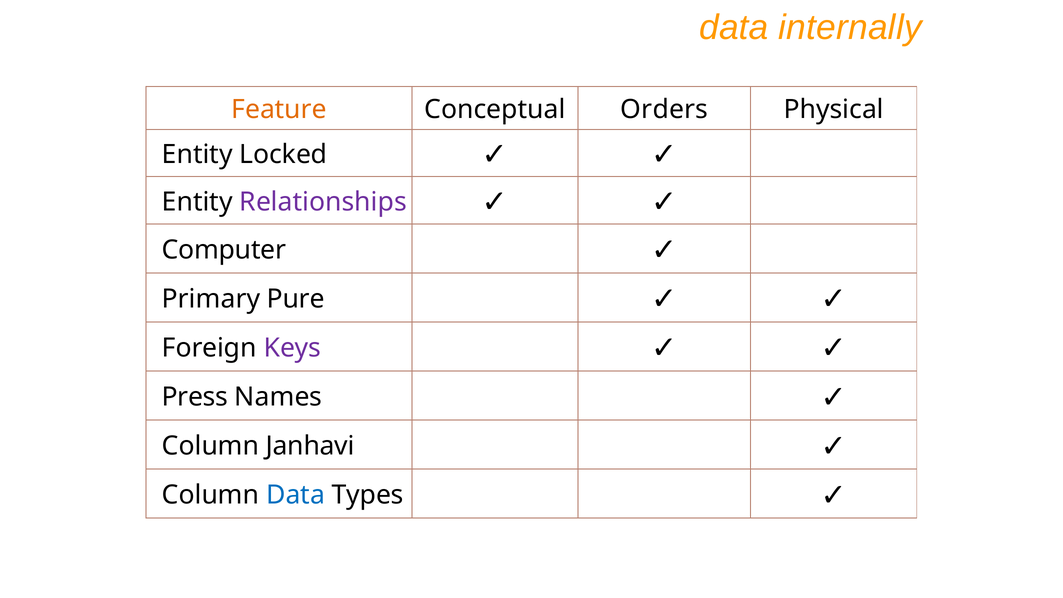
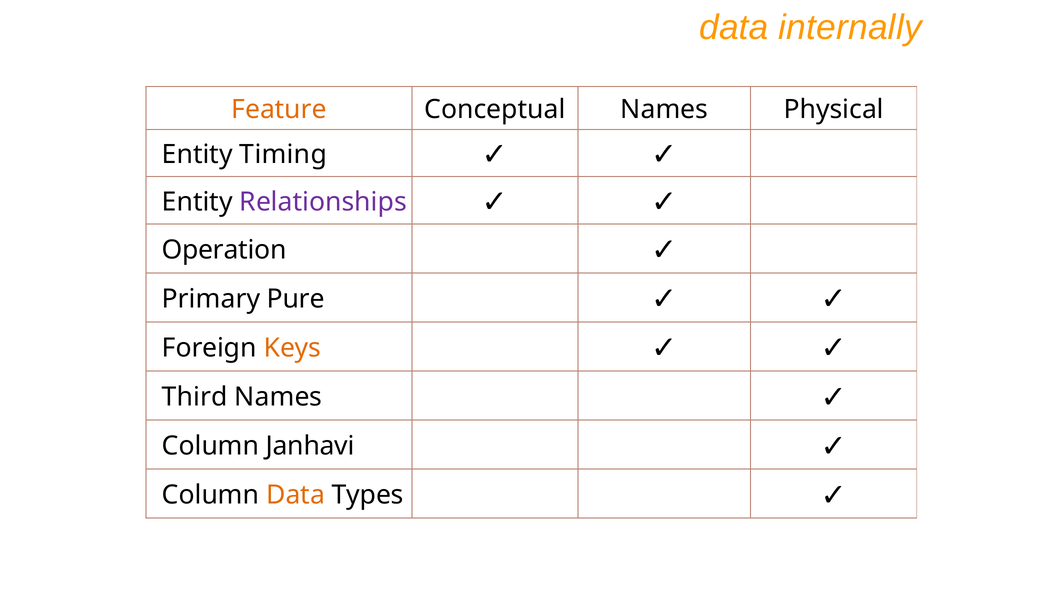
Conceptual Orders: Orders -> Names (664, 109)
Locked: Locked -> Timing (283, 154)
Computer: Computer -> Operation (224, 250)
Keys colour: purple -> orange (292, 348)
Press: Press -> Third (195, 397)
Data colour: blue -> orange (296, 495)
